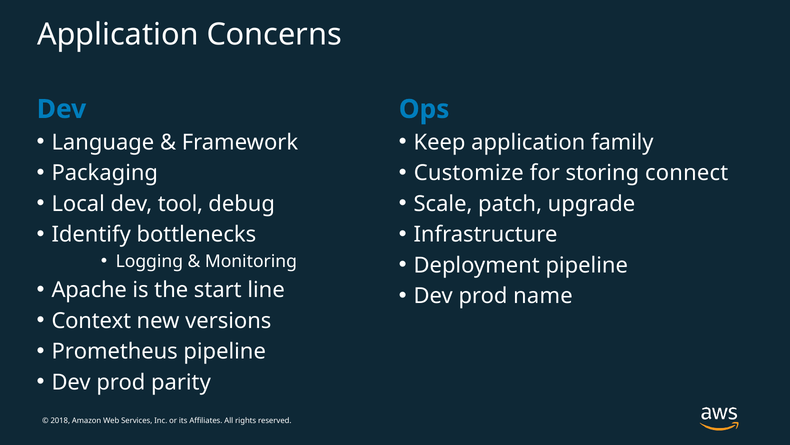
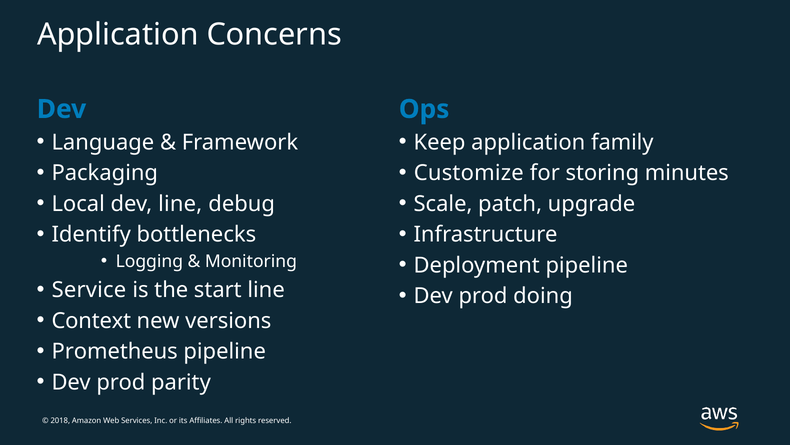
connect: connect -> minutes (687, 173)
dev tool: tool -> line (180, 204)
Apache: Apache -> Service (89, 290)
name: name -> doing (543, 296)
